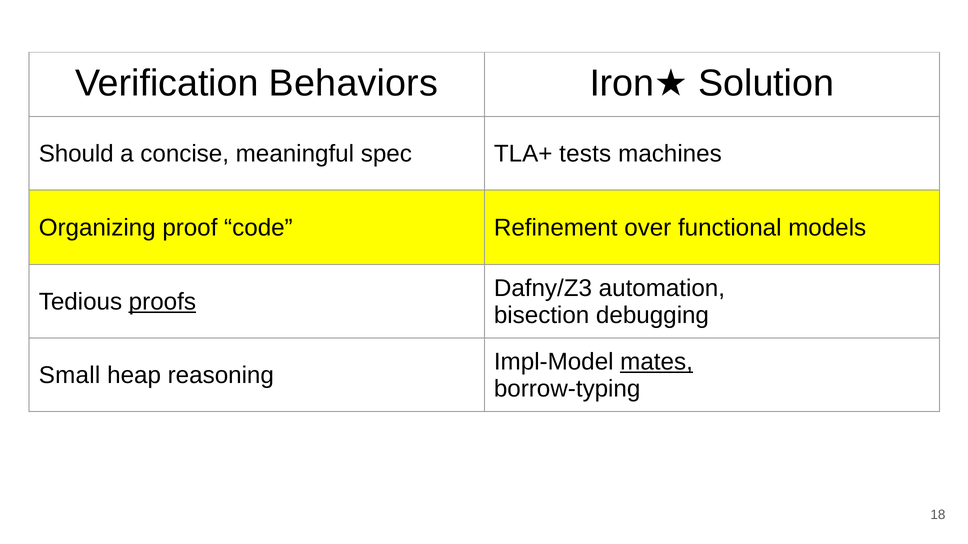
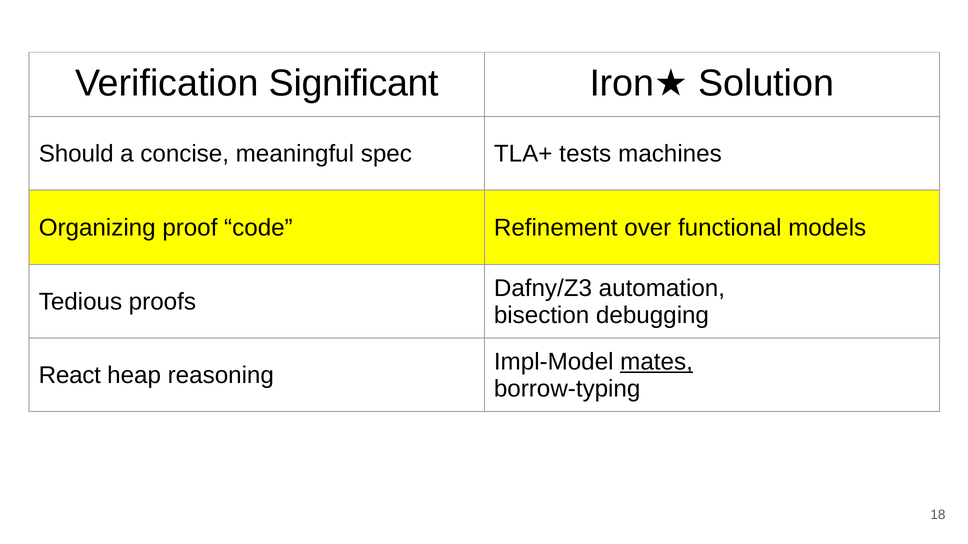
Behaviors: Behaviors -> Significant (354, 84)
proofs underline: present -> none (162, 302)
Small: Small -> React (70, 376)
